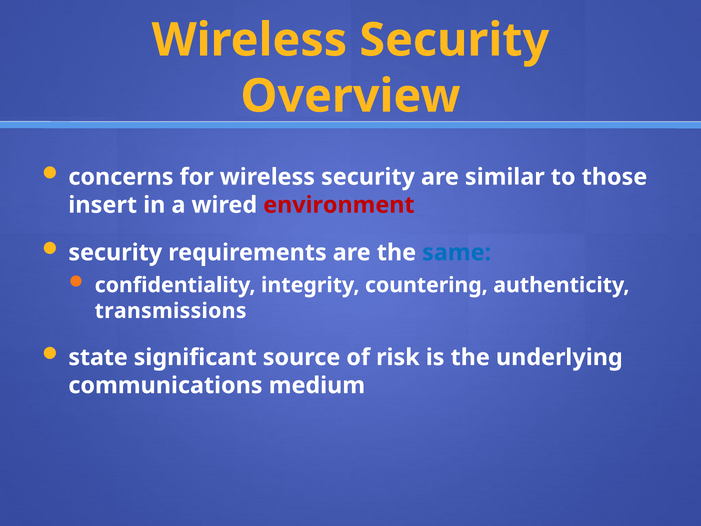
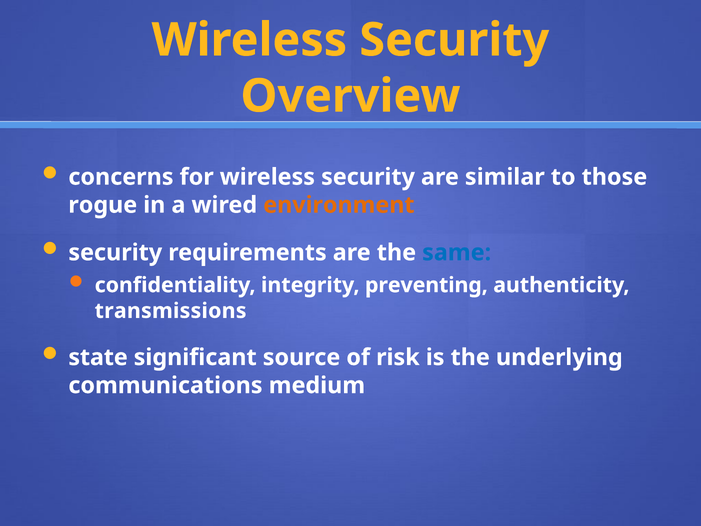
insert: insert -> rogue (103, 205)
environment colour: red -> orange (339, 205)
countering: countering -> preventing (426, 285)
